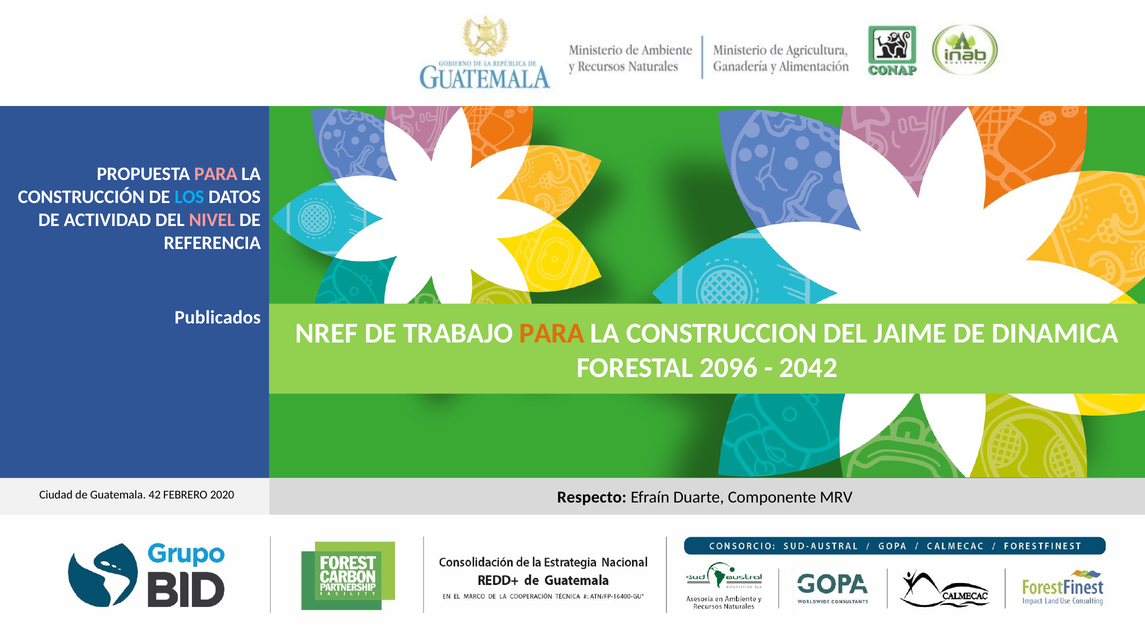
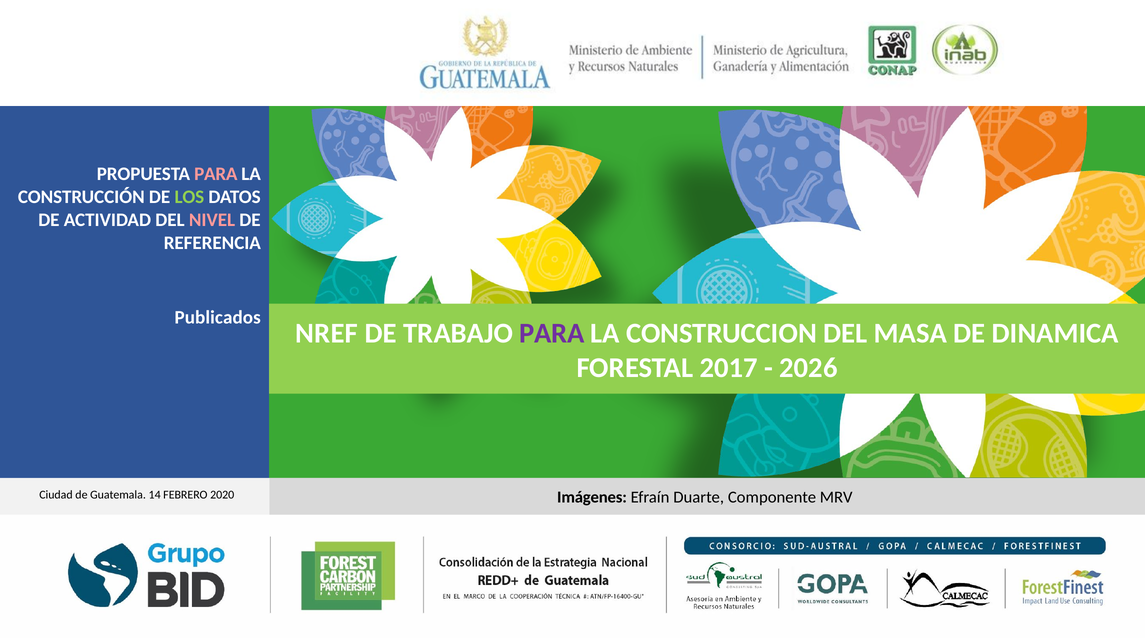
LOS colour: light blue -> light green (189, 197)
PARA colour: orange -> purple (552, 334)
JAIME: JAIME -> MASA (910, 334)
2096: 2096 -> 2017 (729, 368)
2042: 2042 -> 2026 (808, 368)
42: 42 -> 14 (155, 495)
Respecto: Respecto -> Imágenes (592, 497)
